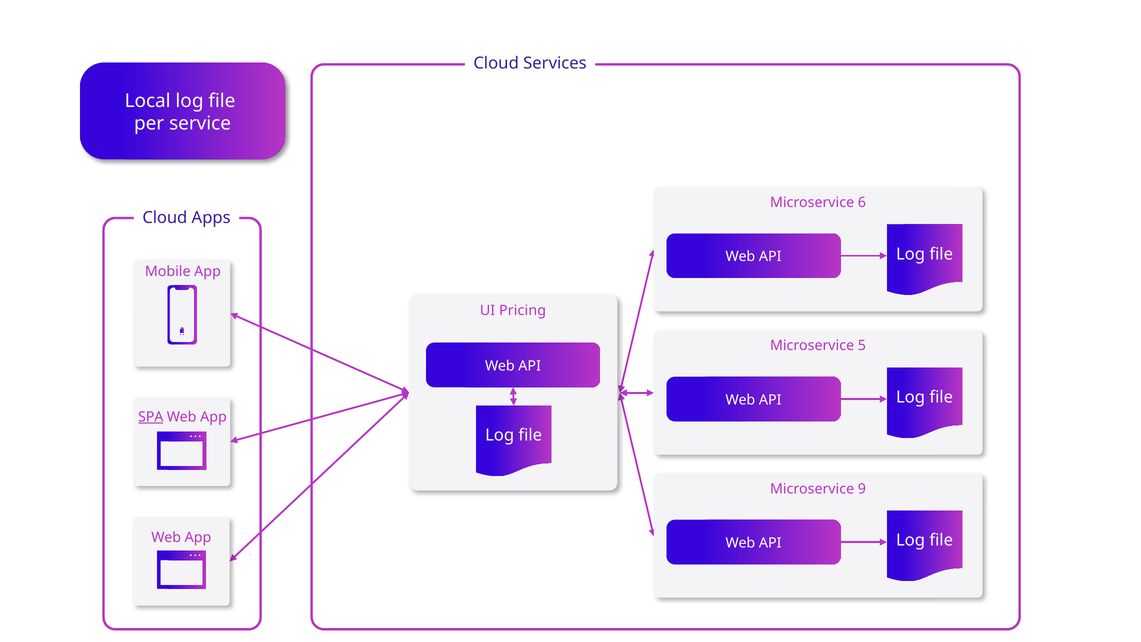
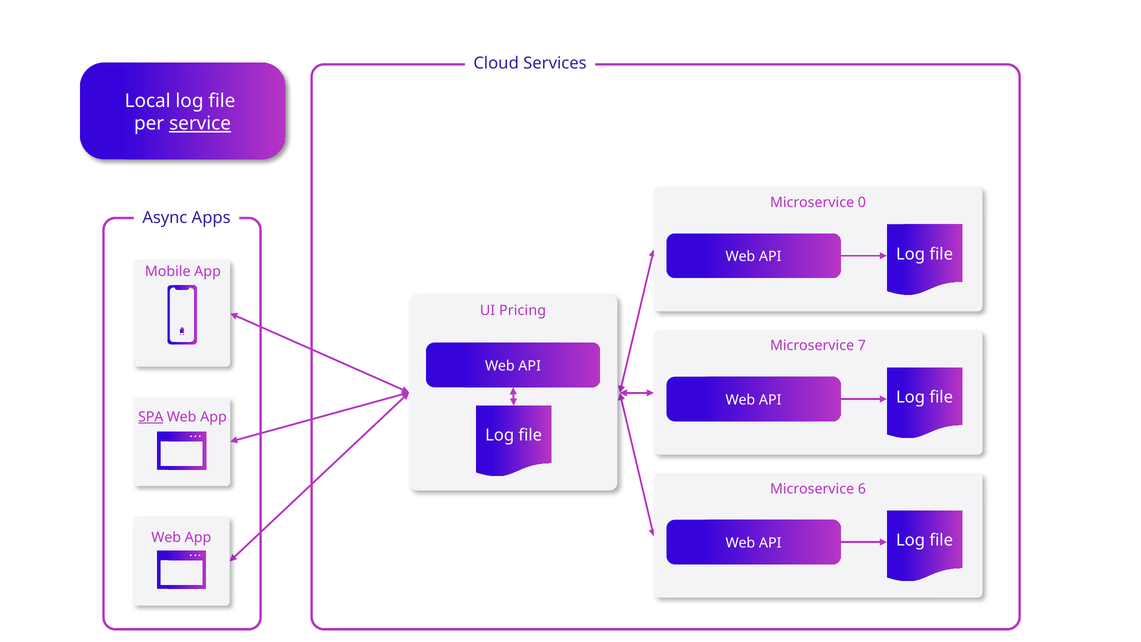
service underline: none -> present (200, 124)
6: 6 -> 0 (862, 202)
Cloud: Cloud -> Async (165, 218)
5: 5 -> 7 (862, 346)
9: 9 -> 6 (862, 489)
